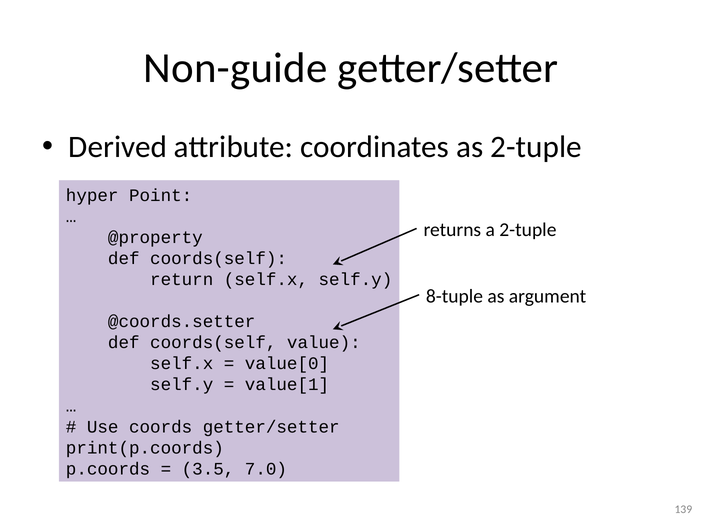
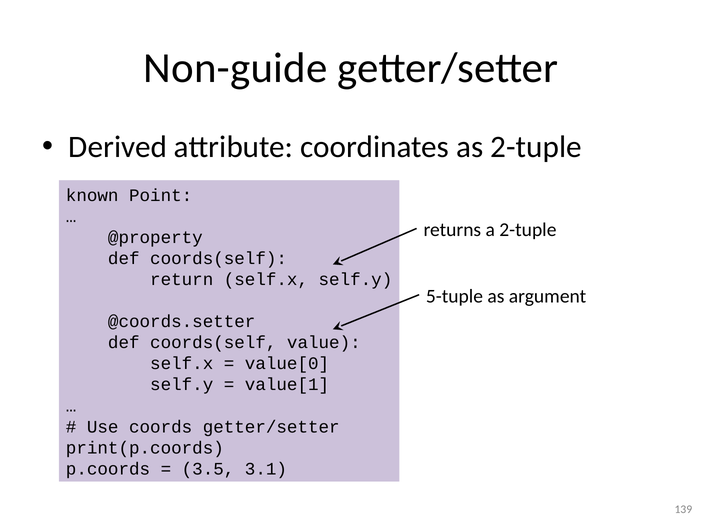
hyper: hyper -> known (92, 196)
8-tuple: 8-tuple -> 5-tuple (455, 296)
7.0: 7.0 -> 3.1 (266, 469)
